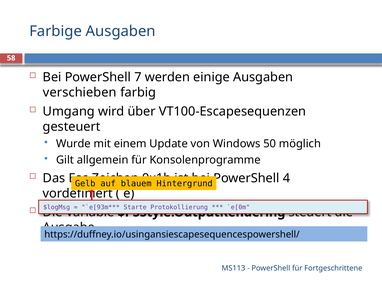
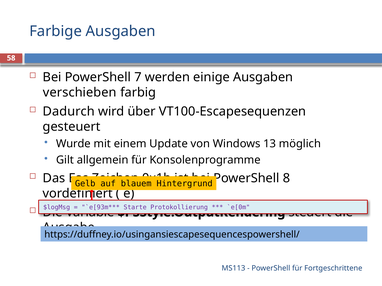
Umgang: Umgang -> Dadurch (69, 112)
50: 50 -> 13 (270, 144)
4: 4 -> 8 (286, 178)
